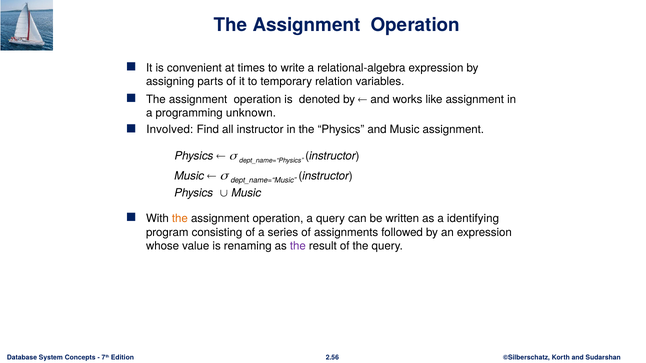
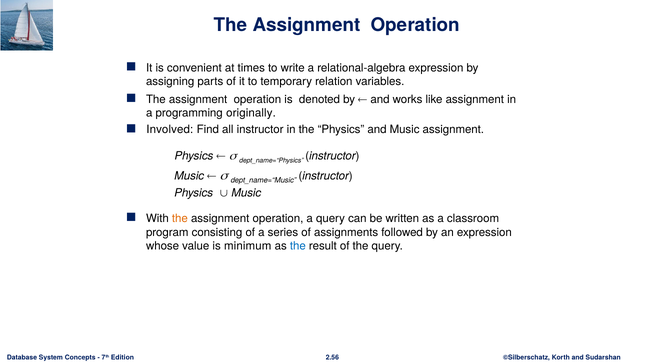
unknown: unknown -> originally (251, 113)
identifying: identifying -> classroom (473, 219)
renaming: renaming -> minimum (248, 246)
the colour: purple -> blue (298, 246)
